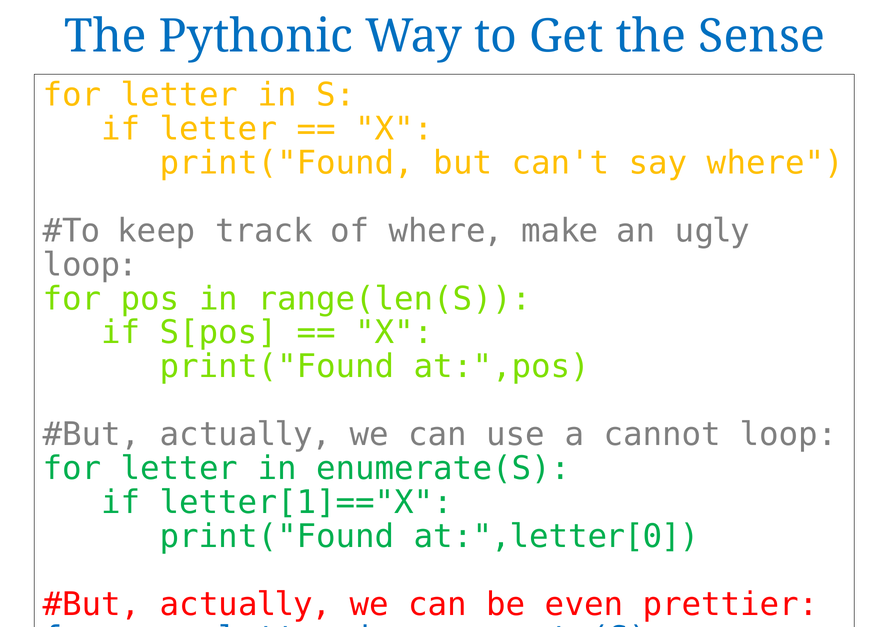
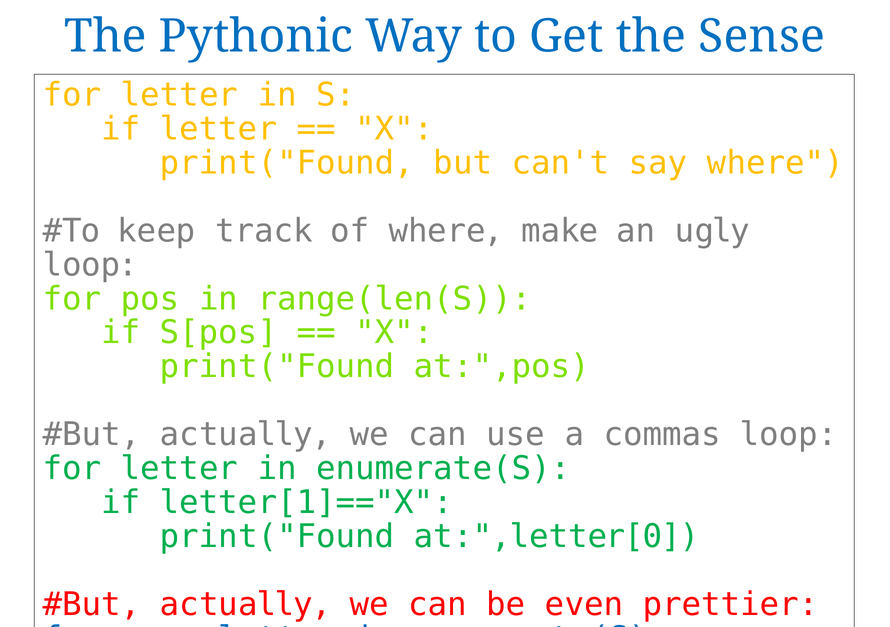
cannot: cannot -> commas (662, 435)
